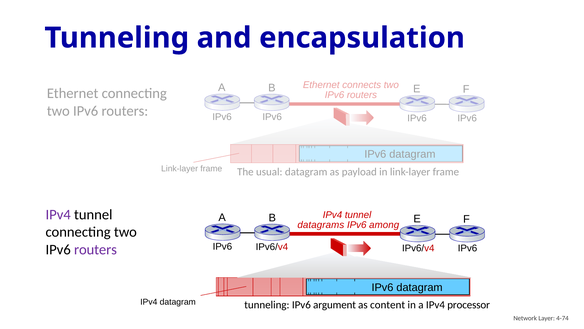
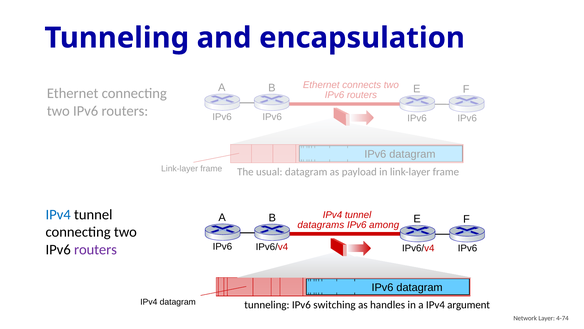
IPv4 colour: purple -> blue (58, 214)
argument: argument -> switching (334, 304)
content: content -> handles (388, 304)
processor: processor -> argument (469, 304)
